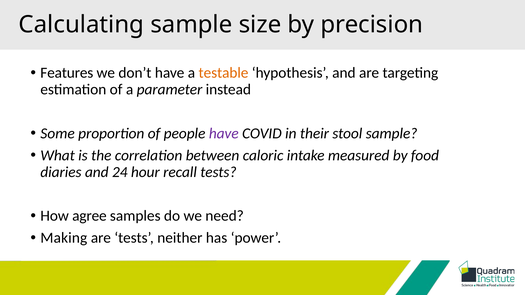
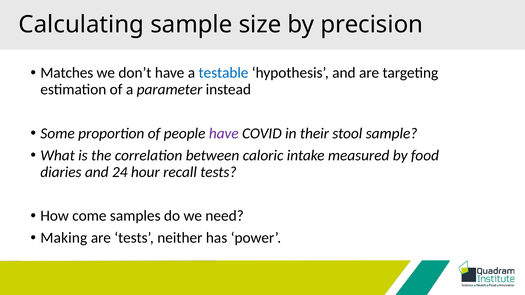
Features: Features -> Matches (67, 73)
testable colour: orange -> blue (224, 73)
agree: agree -> come (89, 216)
